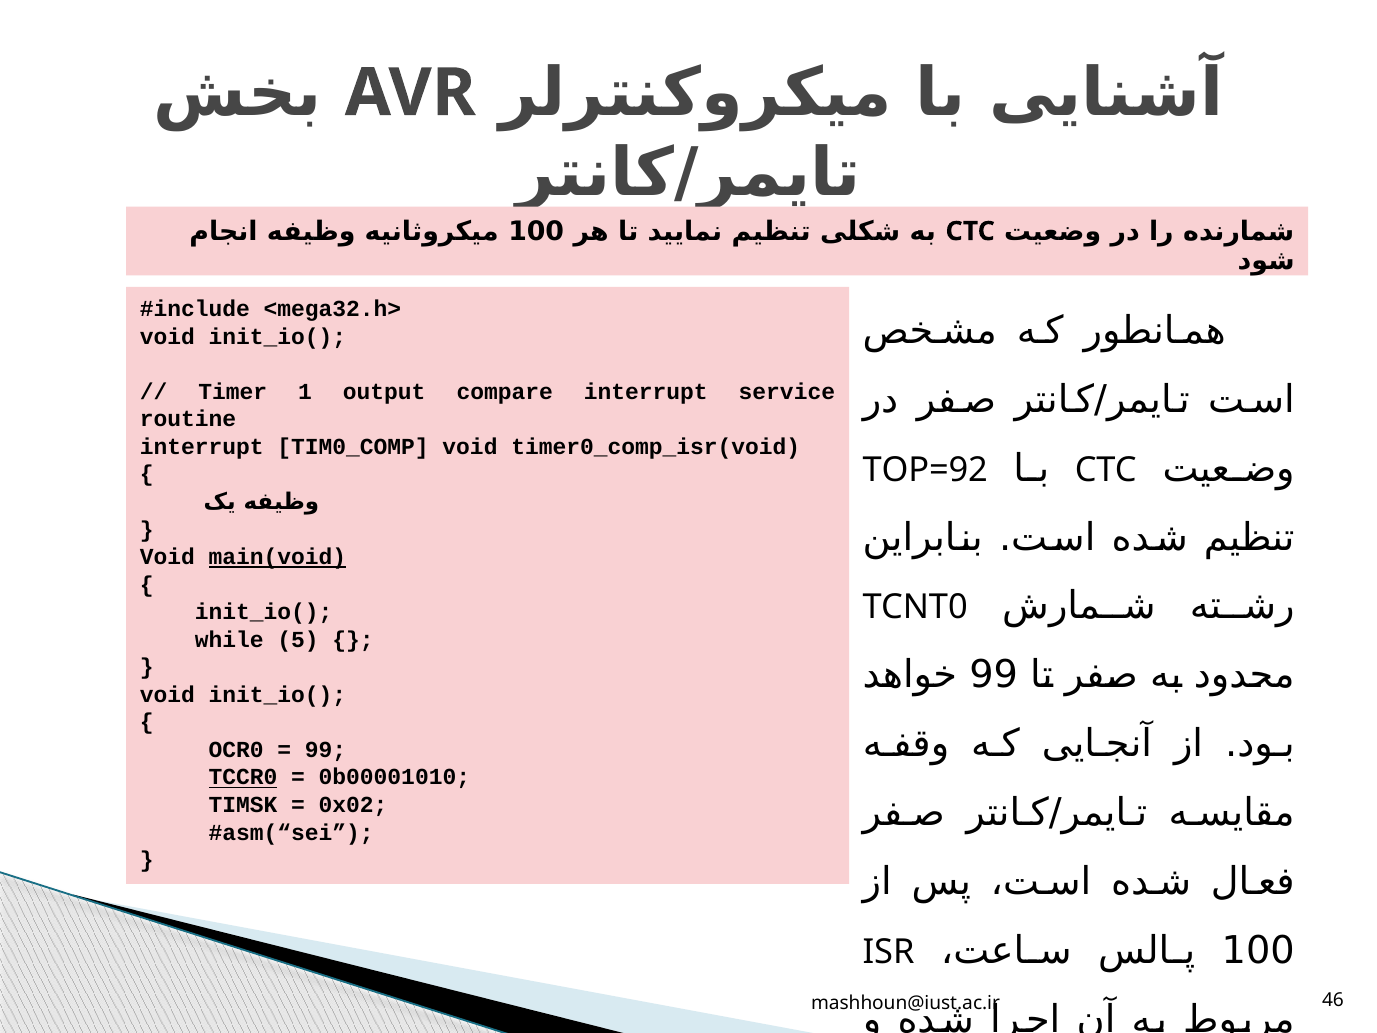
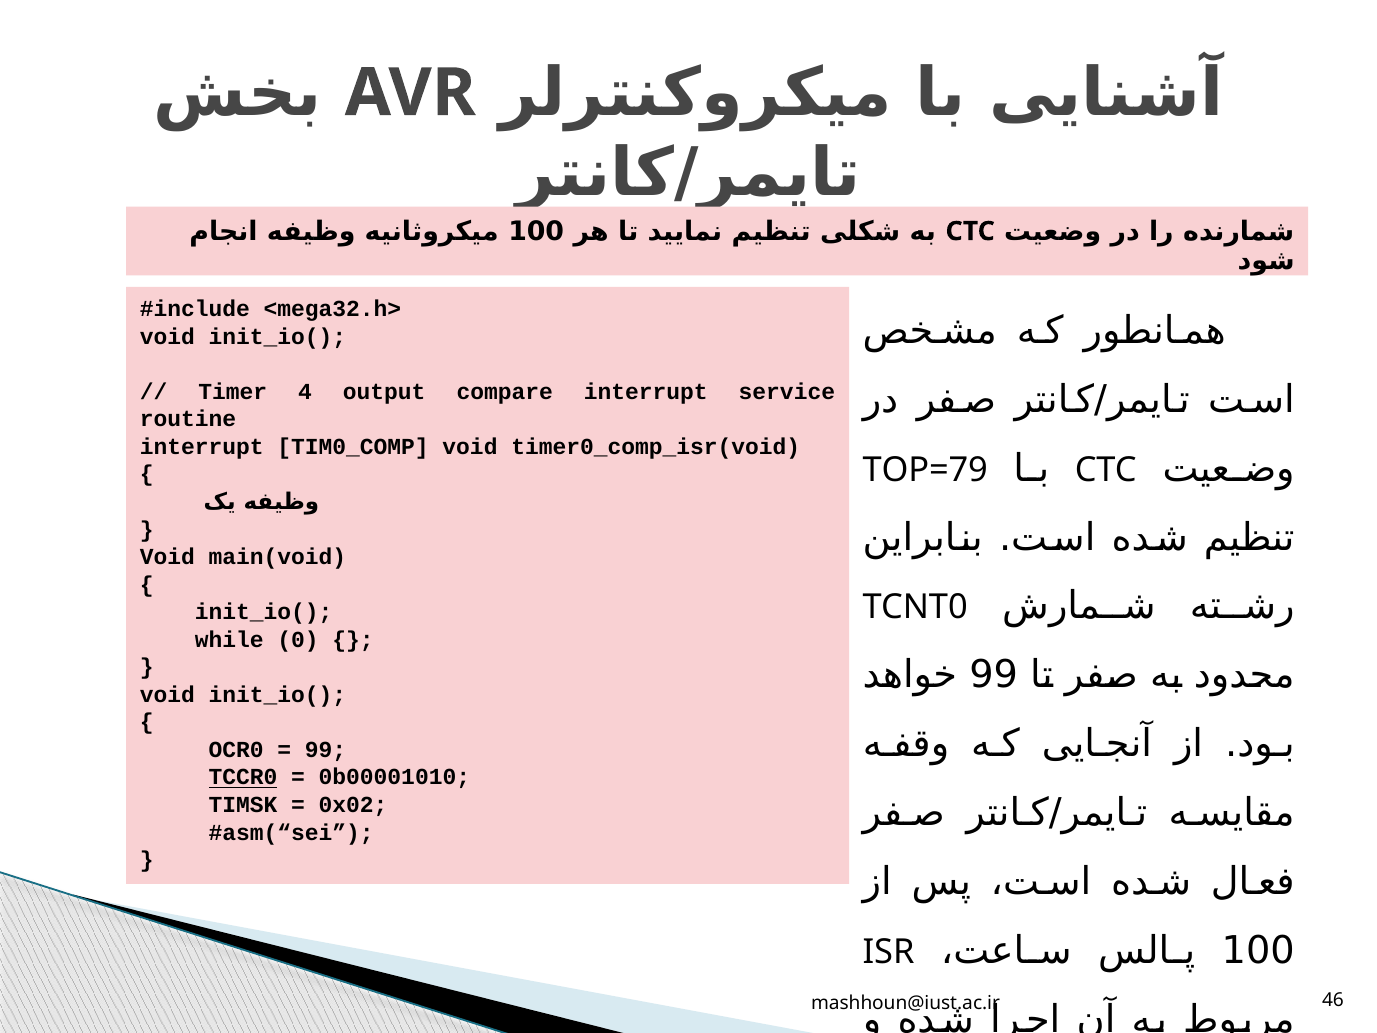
1: 1 -> 4 (305, 392)
TOP=92: TOP=92 -> TOP=79 (925, 470)
main(void underline: present -> none (277, 557)
5: 5 -> 0 (298, 640)
